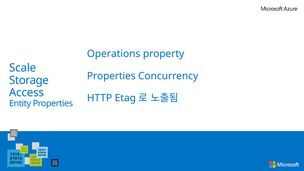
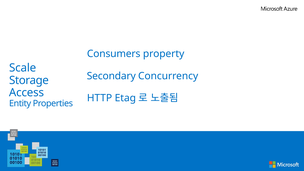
Operations: Operations -> Consumers (114, 54)
Properties: Properties -> Secondary (111, 76)
